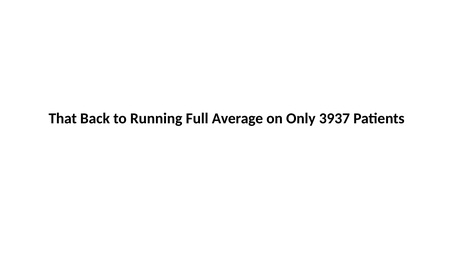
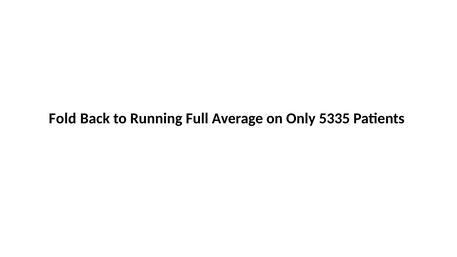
That: That -> Fold (63, 119)
3937: 3937 -> 5335 (334, 119)
